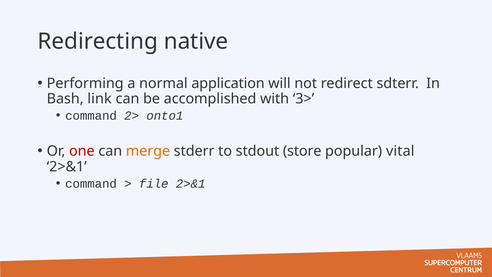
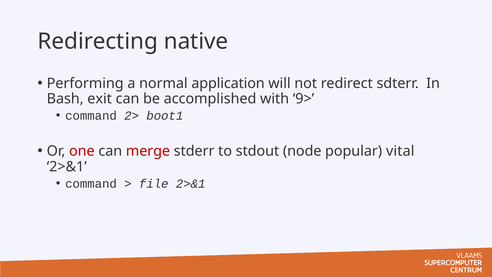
link: link -> exit (100, 99)
3>: 3> -> 9> (304, 99)
onto1: onto1 -> boot1 (165, 116)
merge colour: orange -> red (148, 151)
store: store -> node (302, 151)
